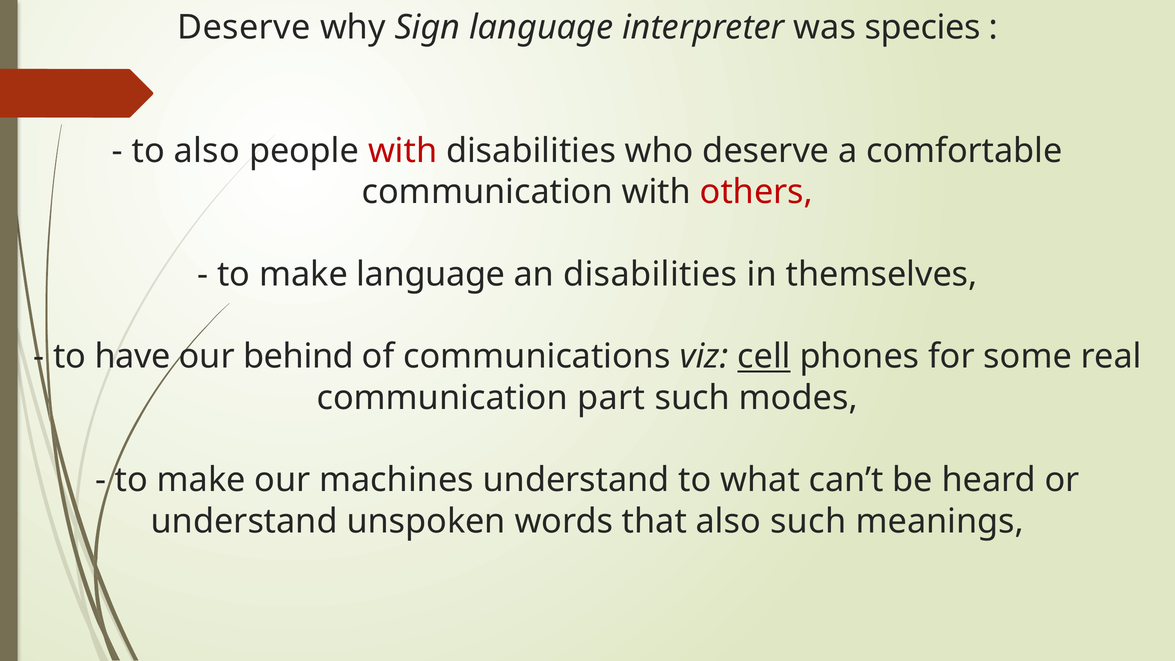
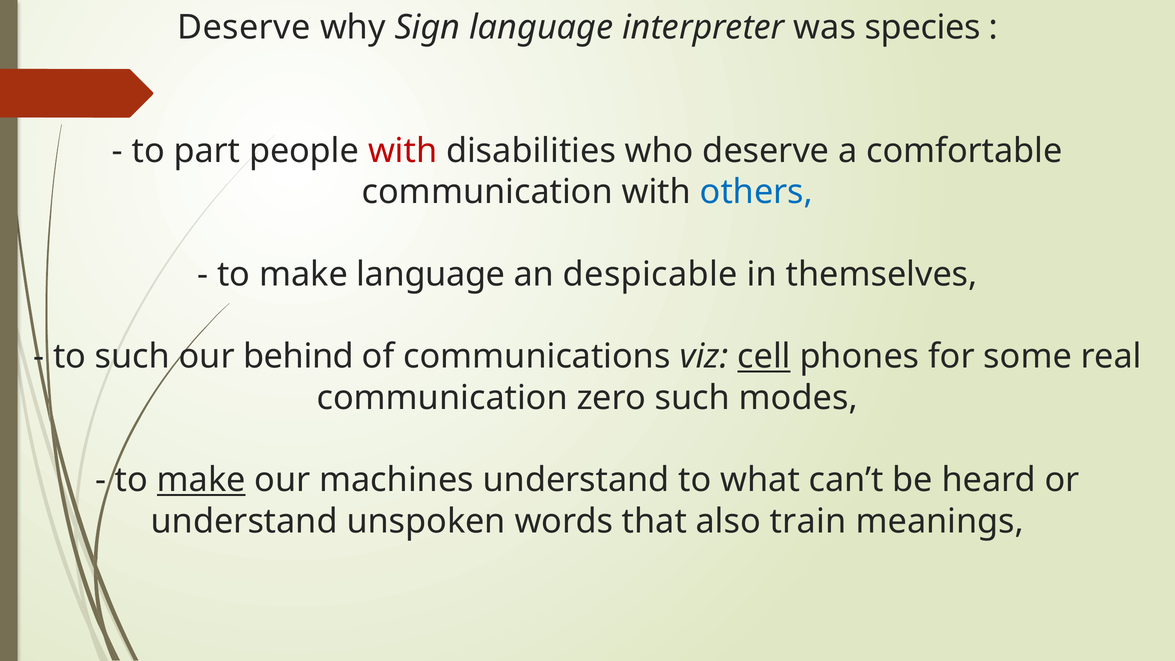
to also: also -> part (207, 151)
others colour: red -> blue (756, 192)
an disabilities: disabilities -> despicable (650, 274)
to have: have -> such (132, 357)
part: part -> zero (611, 398)
make underline: none -> present (201, 480)
also such: such -> train (808, 521)
